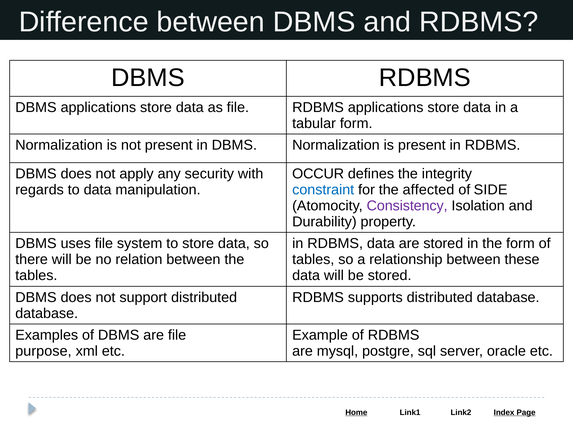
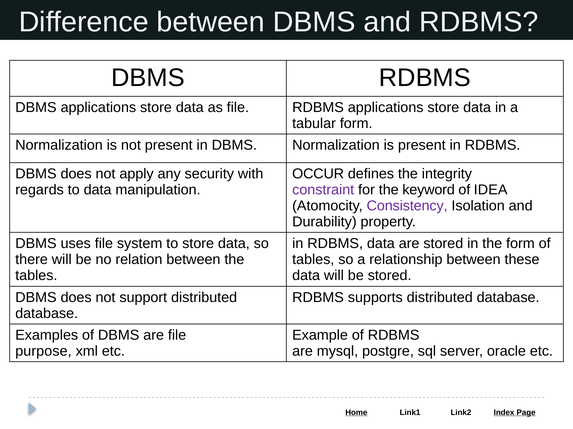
constraint colour: blue -> purple (323, 190)
affected: affected -> keyword (429, 190)
SIDE: SIDE -> IDEA (491, 190)
